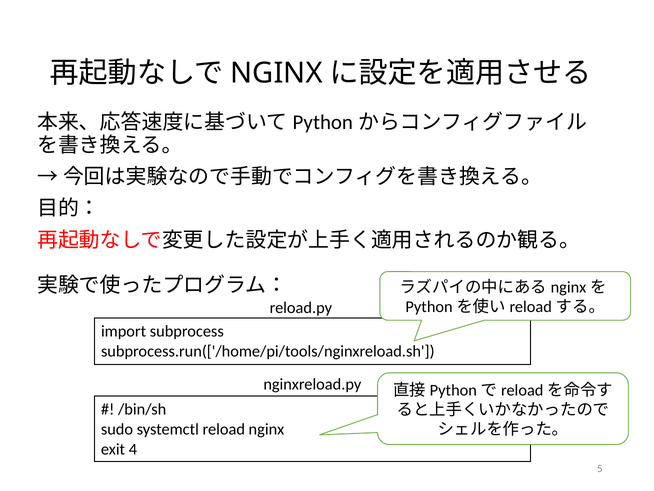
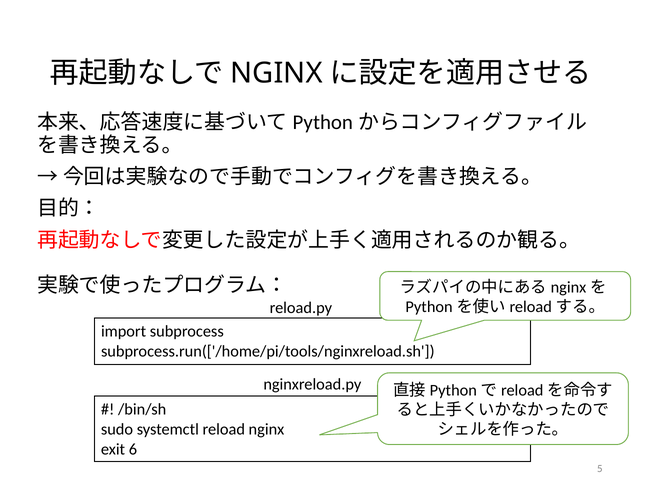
4: 4 -> 6 (133, 449)
